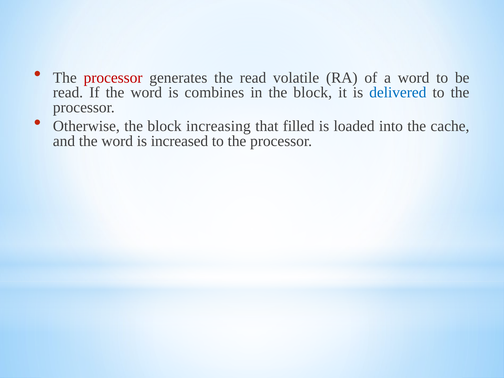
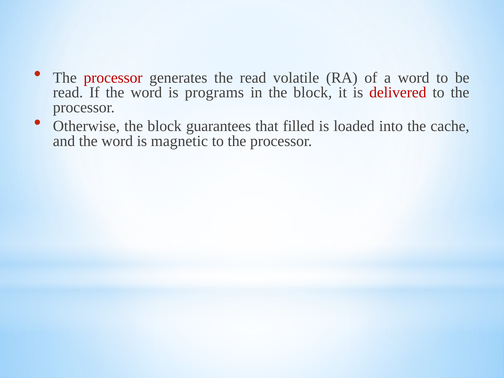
combines: combines -> programs (214, 93)
delivered colour: blue -> red (398, 93)
increasing: increasing -> guarantees (219, 126)
increased: increased -> magnetic (179, 141)
